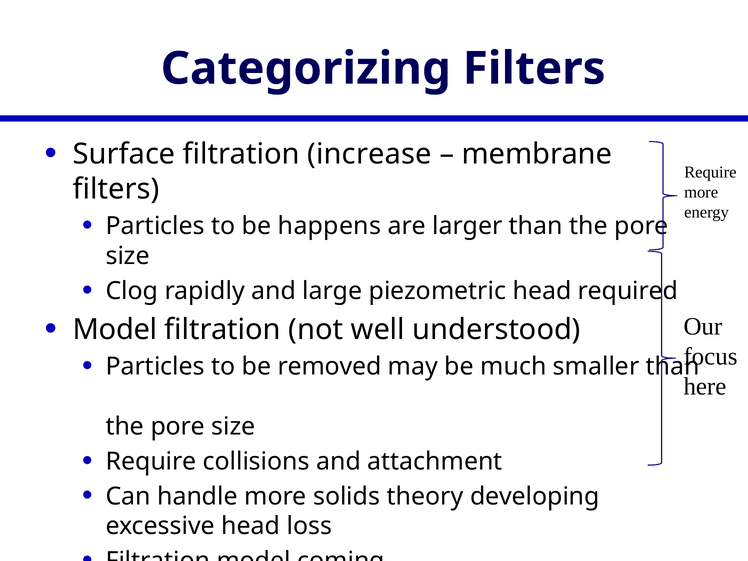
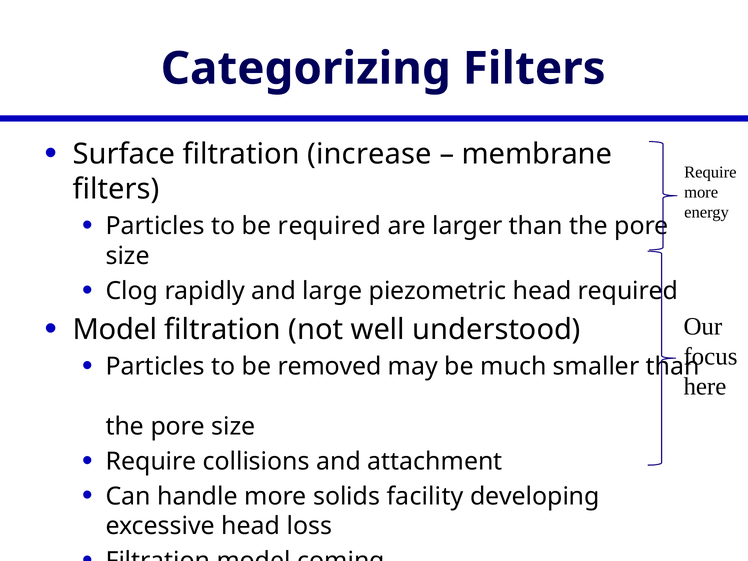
be happens: happens -> required (329, 226)
theory: theory -> facility (425, 496)
